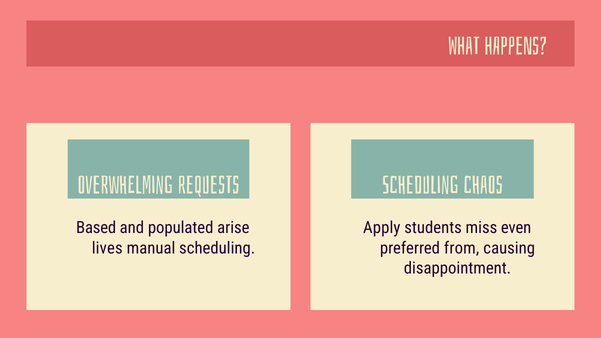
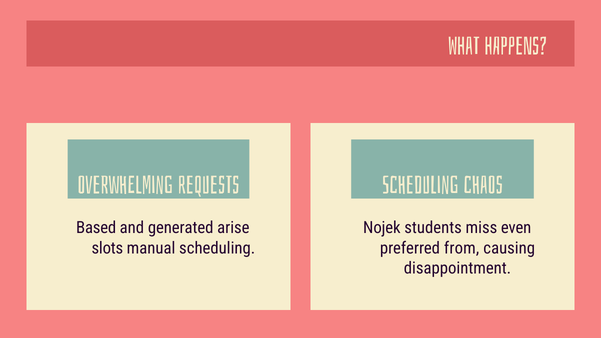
populated: populated -> generated (181, 228)
Apply: Apply -> Nojek (382, 228)
lives: lives -> slots (107, 248)
